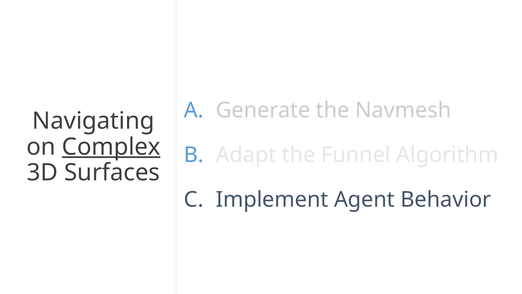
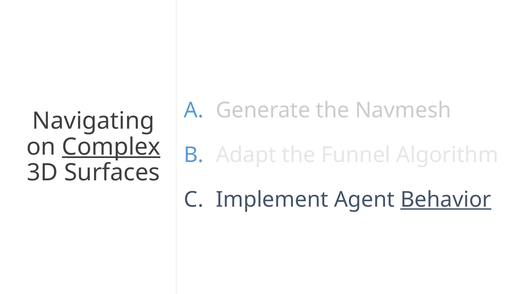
Behavior underline: none -> present (446, 199)
